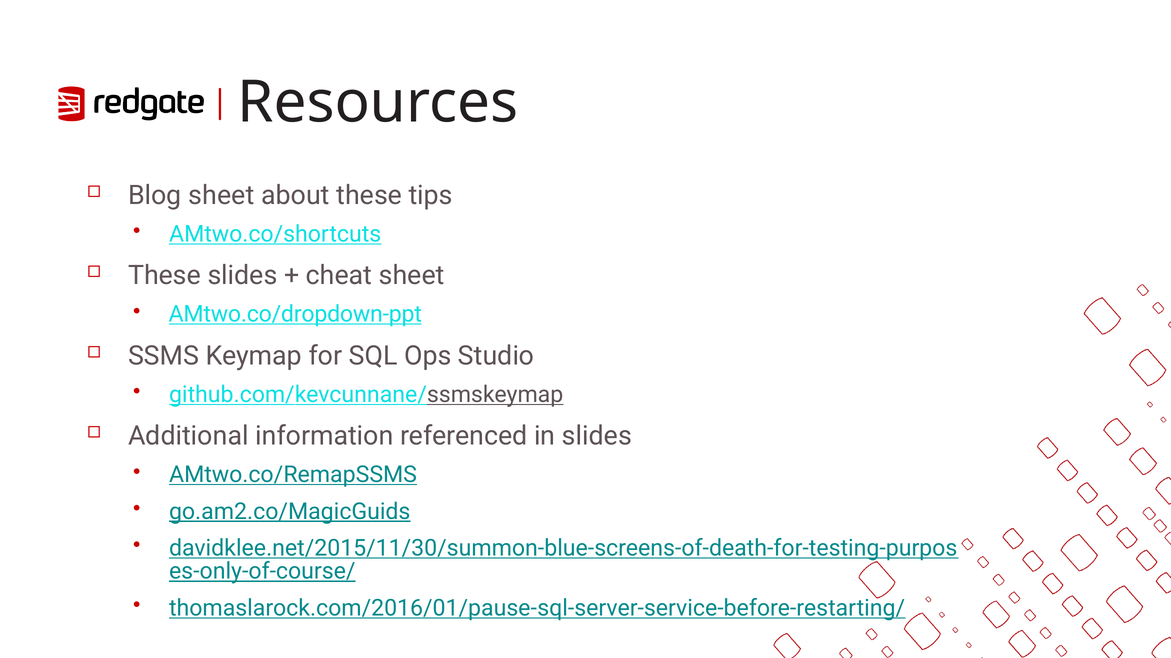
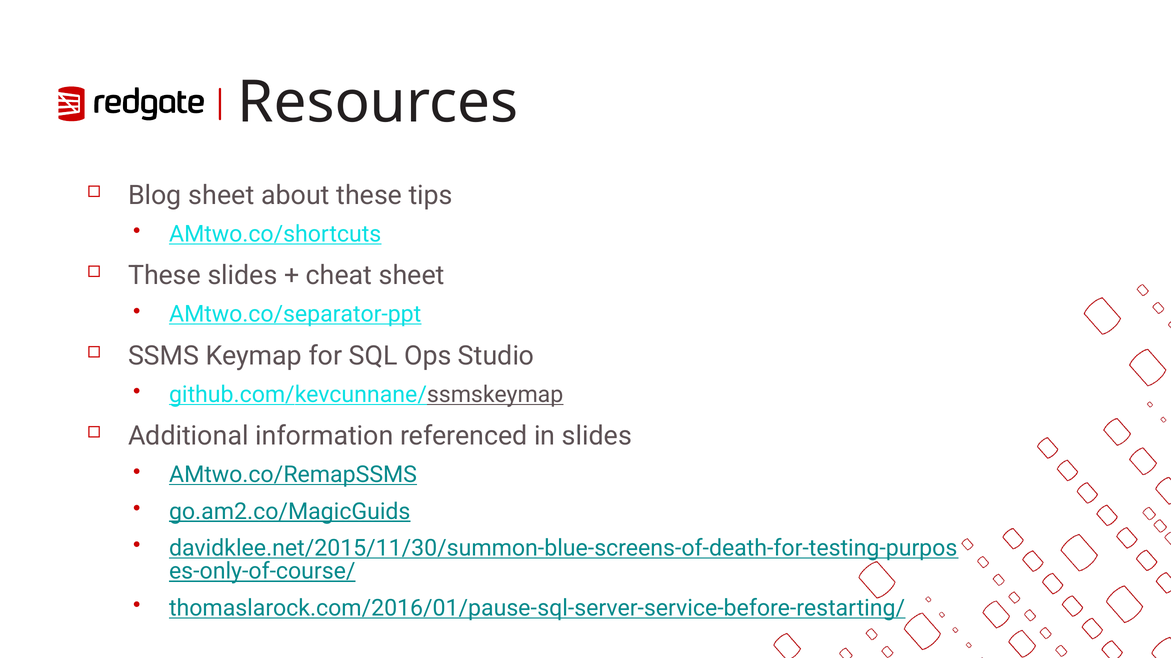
AMtwo.co/dropdown-ppt: AMtwo.co/dropdown-ppt -> AMtwo.co/separator-ppt (295, 315)
